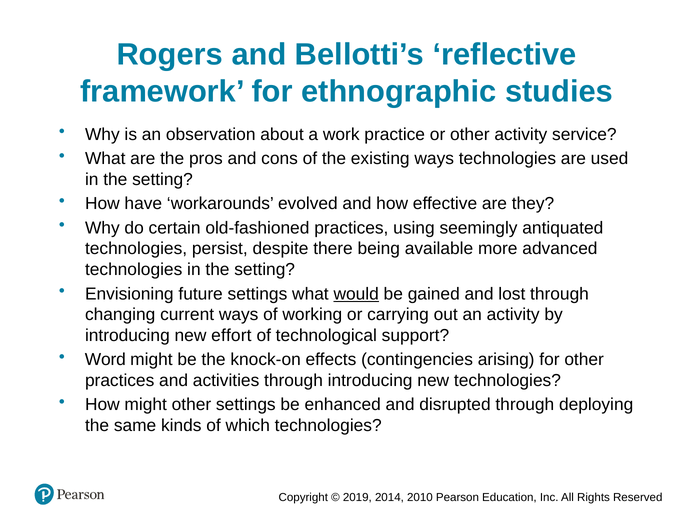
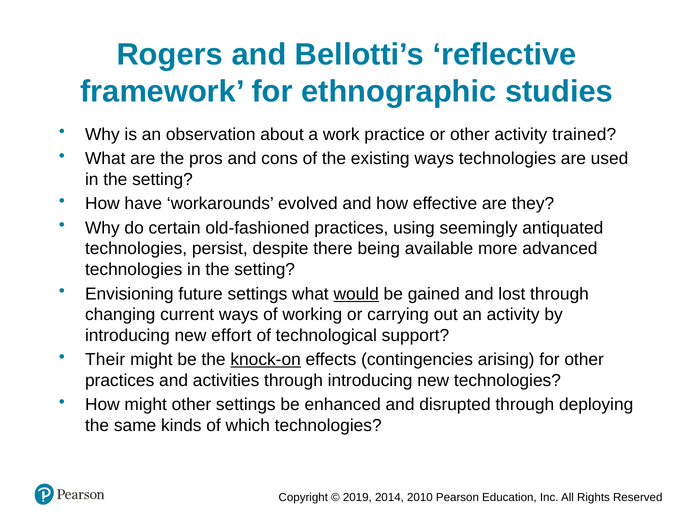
service: service -> trained (584, 134)
Word: Word -> Their (105, 360)
knock-on underline: none -> present (266, 360)
